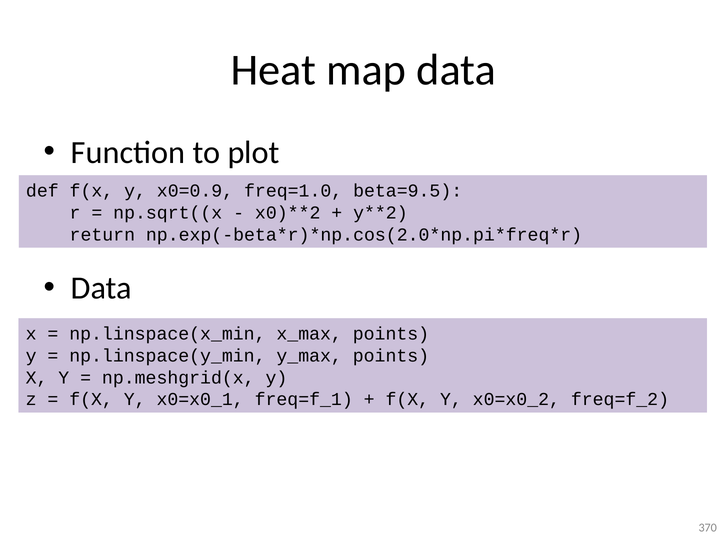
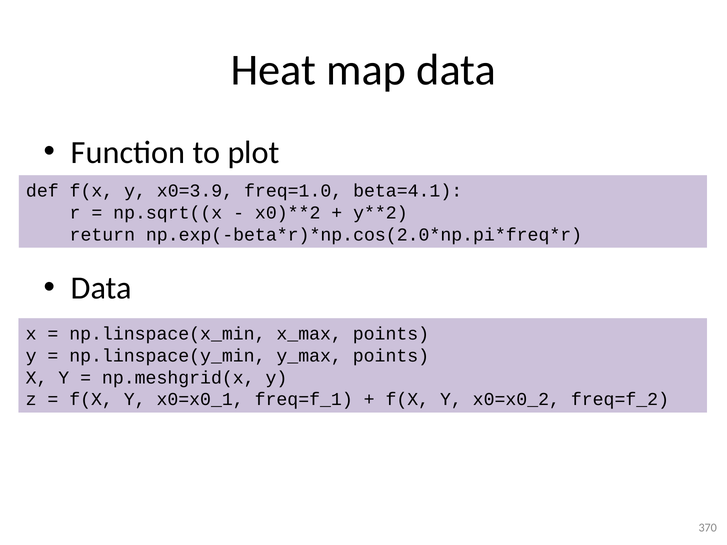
x0=0.9: x0=0.9 -> x0=3.9 (195, 191)
beta=9.5: beta=9.5 -> beta=4.1 (408, 191)
